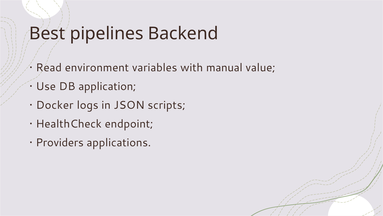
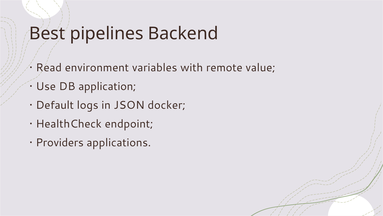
manual: manual -> remote (224, 68)
Docker: Docker -> Default (55, 105)
scripts: scripts -> docker (167, 105)
